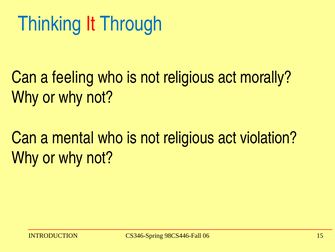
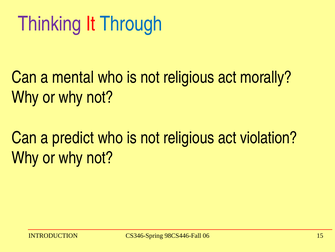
Thinking colour: blue -> purple (50, 24)
feeling: feeling -> mental (73, 77)
mental: mental -> predict (73, 137)
